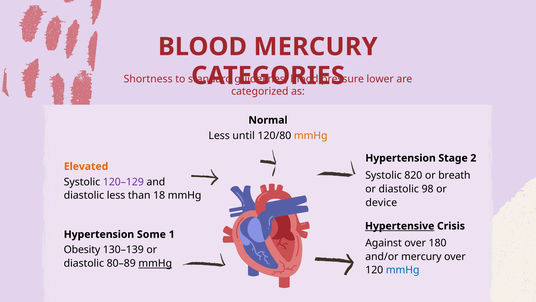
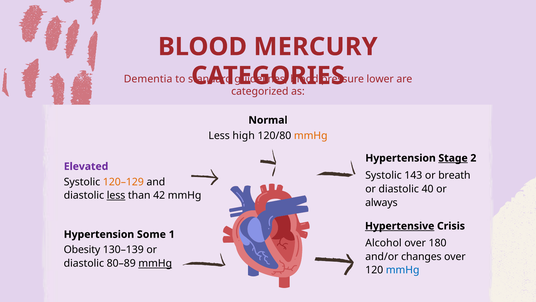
Shortness: Shortness -> Dementia (148, 79)
until: until -> high (244, 135)
Stage underline: none -> present (453, 158)
Elevated colour: orange -> purple (86, 166)
820: 820 -> 143 (413, 175)
120–129 colour: purple -> orange (123, 182)
98: 98 -> 40 (428, 189)
less underline: none -> present (116, 195)
18: 18 -> 42 (159, 195)
device: device -> always (381, 202)
Against: Against -> Alcohol (383, 243)
and/or mercury: mercury -> changes (421, 256)
